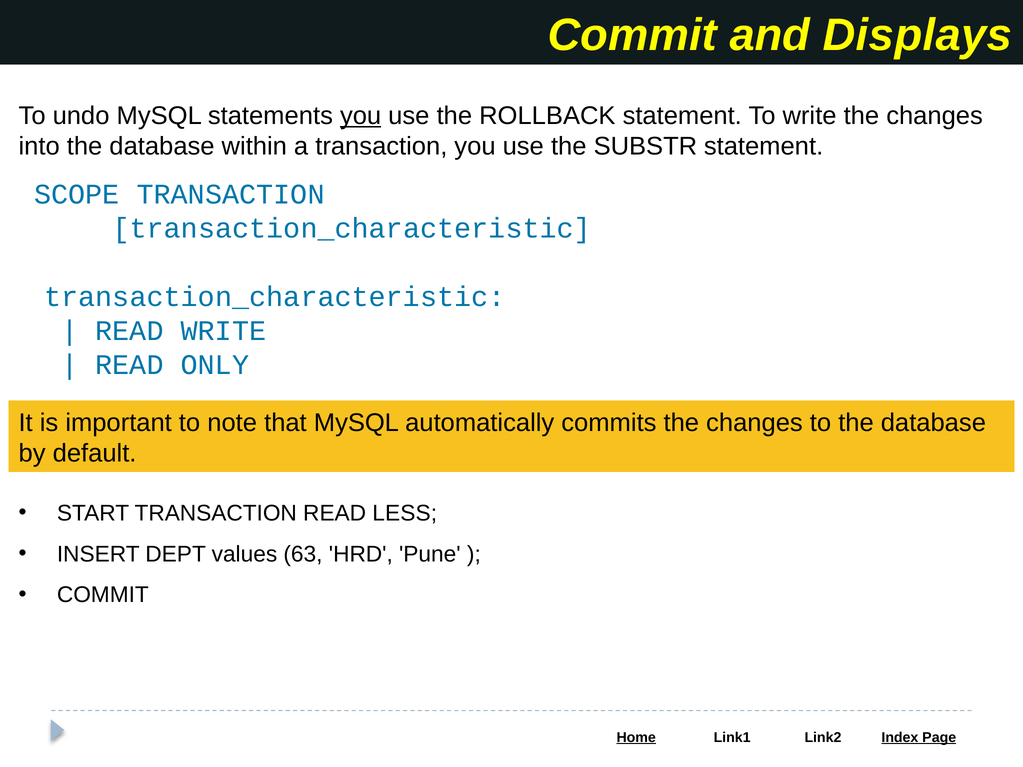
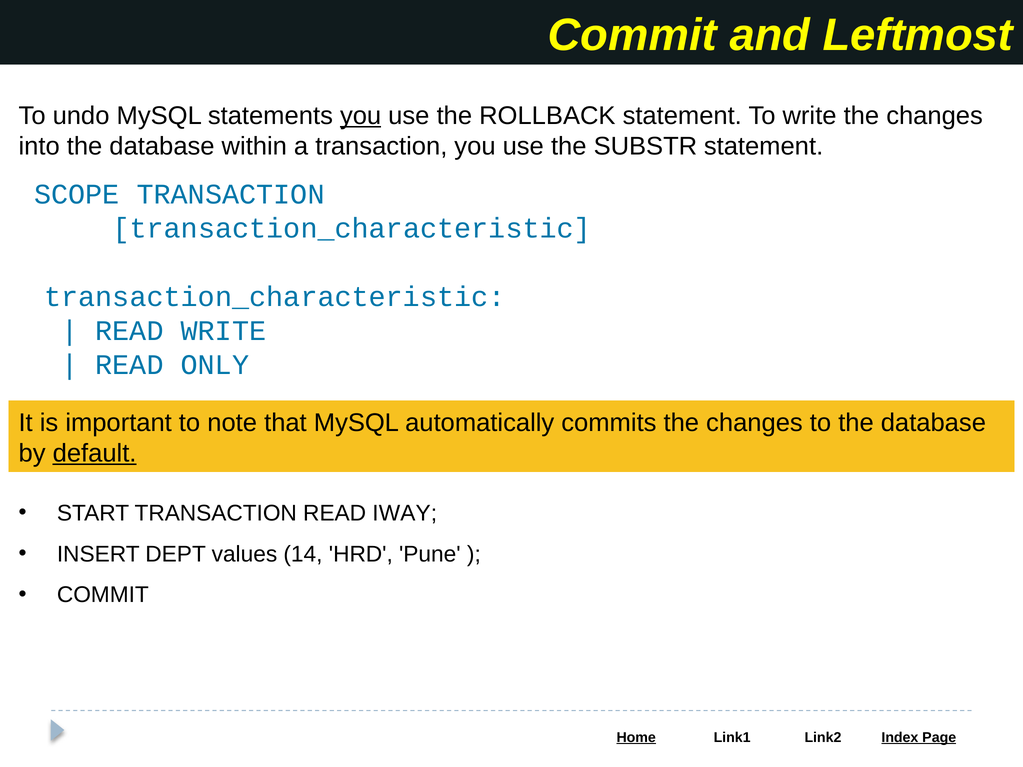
Displays: Displays -> Leftmost (918, 35)
default underline: none -> present (95, 453)
LESS: LESS -> IWAY (405, 513)
63: 63 -> 14 (303, 554)
